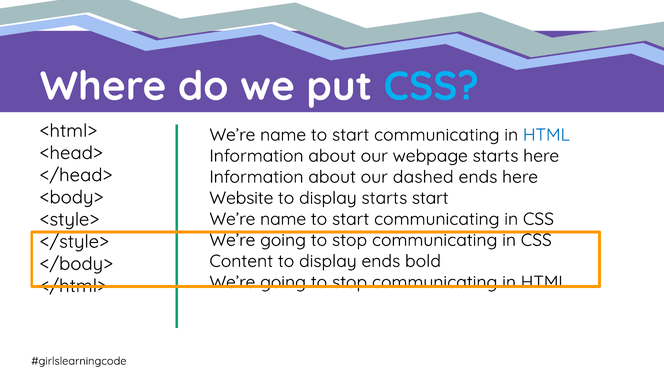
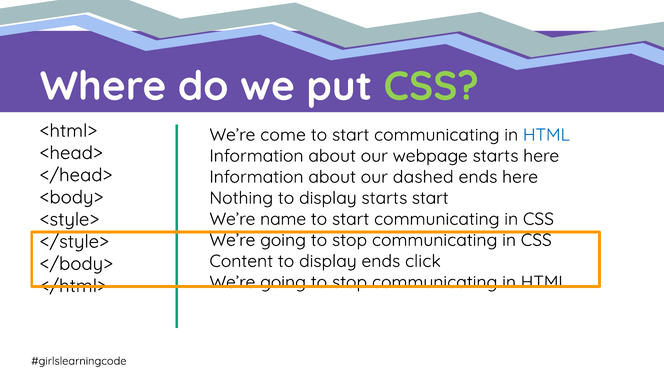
CSS colour: light blue -> light green (431, 86)
name: name -> come (283, 135)
Website: Website -> Nothing (241, 198)
bold: bold -> click (423, 261)
